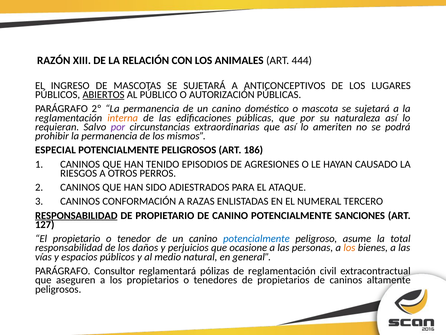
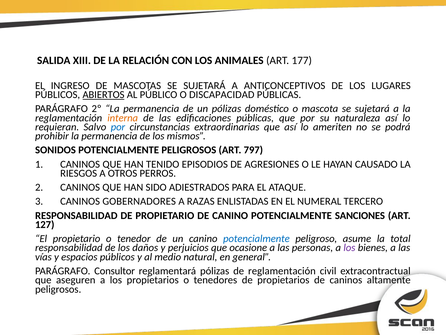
RAZÓN: RAZÓN -> SALIDA (54, 60)
444: 444 -> 177 (302, 60)
AUTORIZACIÓN: AUTORIZACIÓN -> DISCAPACIDAD (222, 95)
permanencia de un canino: canino -> pólizas (226, 109)
por colour: purple -> blue (118, 127)
ESPECIAL: ESPECIAL -> SONIDOS (55, 150)
186: 186 -> 797 (253, 150)
CONFORMACIÓN: CONFORMACIÓN -> GOBERNADORES (139, 201)
RESPONSABILIDAD underline: present -> none (76, 215)
los colour: orange -> purple (349, 247)
